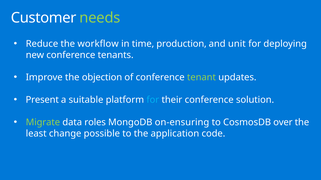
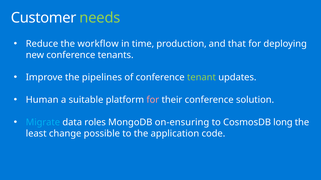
unit: unit -> that (237, 44)
objection: objection -> pipelines (102, 78)
Present: Present -> Human (42, 100)
for colour: light blue -> pink (153, 100)
Migrate colour: light green -> light blue (43, 123)
over: over -> long (283, 123)
